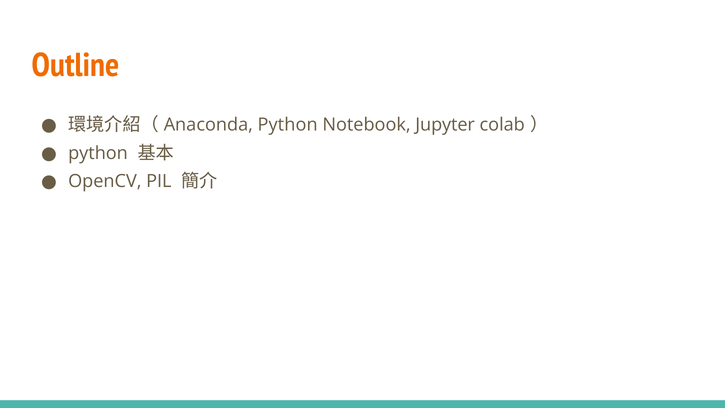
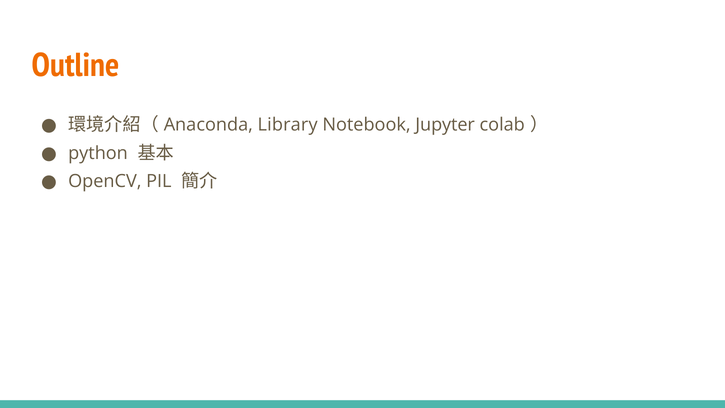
Python: Python -> Library (288, 125)
